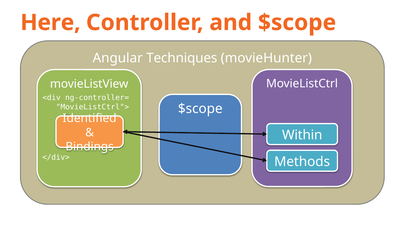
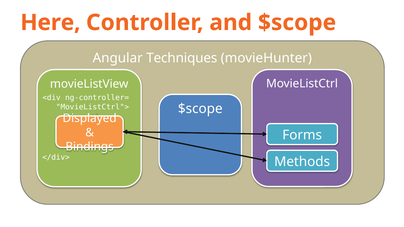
Identified: Identified -> Displayed (90, 118)
Within: Within -> Forms (302, 135)
